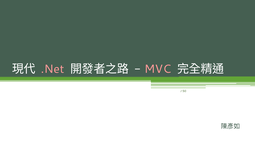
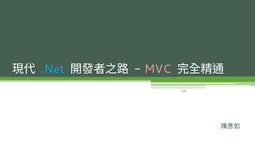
.Net colour: pink -> light blue (53, 69)
